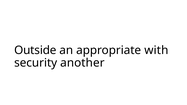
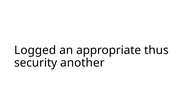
Outside: Outside -> Logged (35, 50)
with: with -> thus (156, 50)
